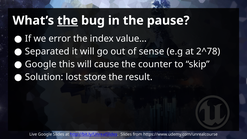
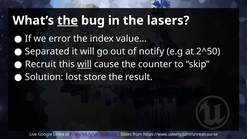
pause: pause -> lasers (168, 21)
sense: sense -> notify (151, 51)
2^78: 2^78 -> 2^50 (208, 51)
Google: Google -> Recruit (41, 64)
will underline: none -> present (84, 64)
